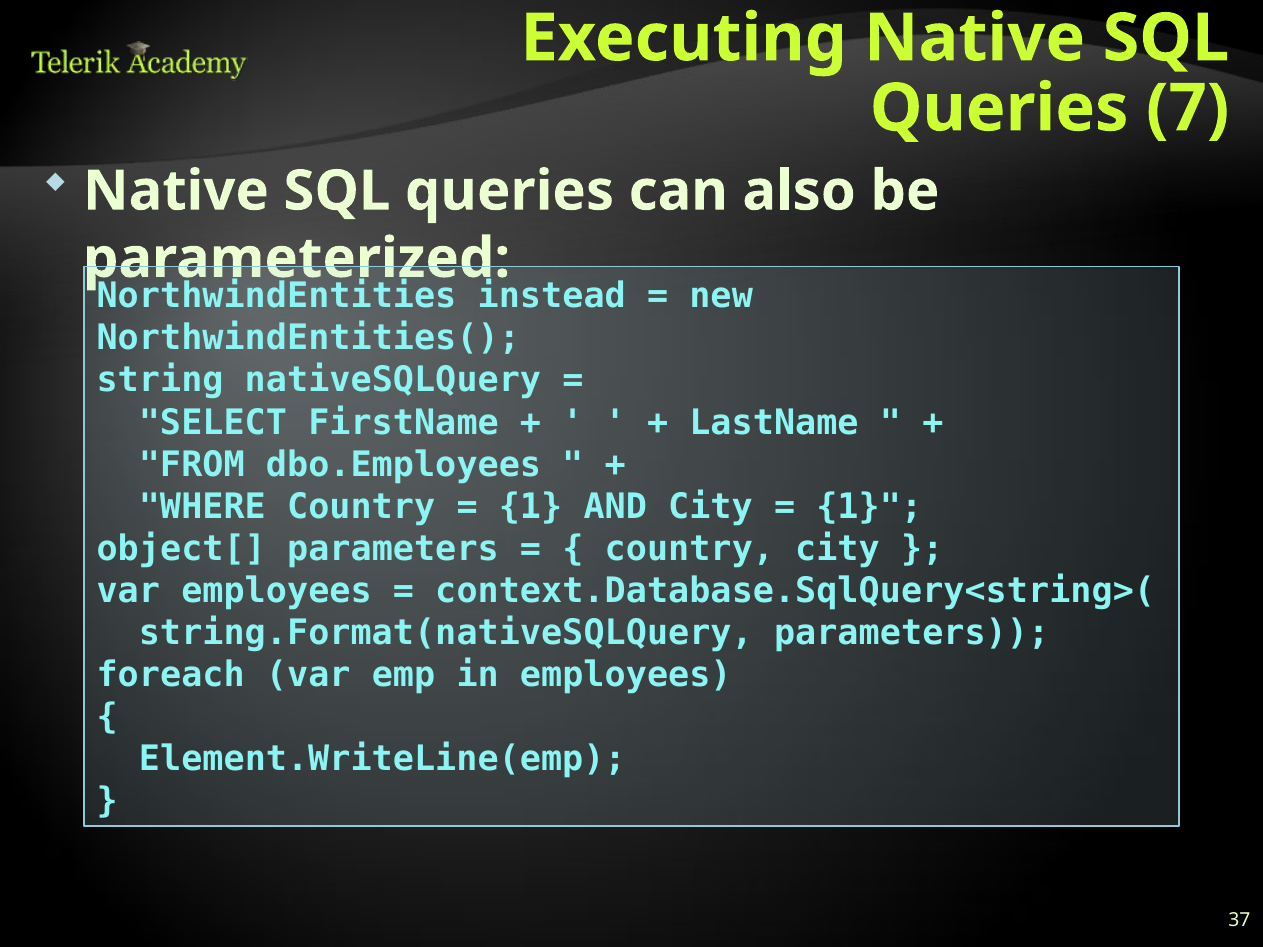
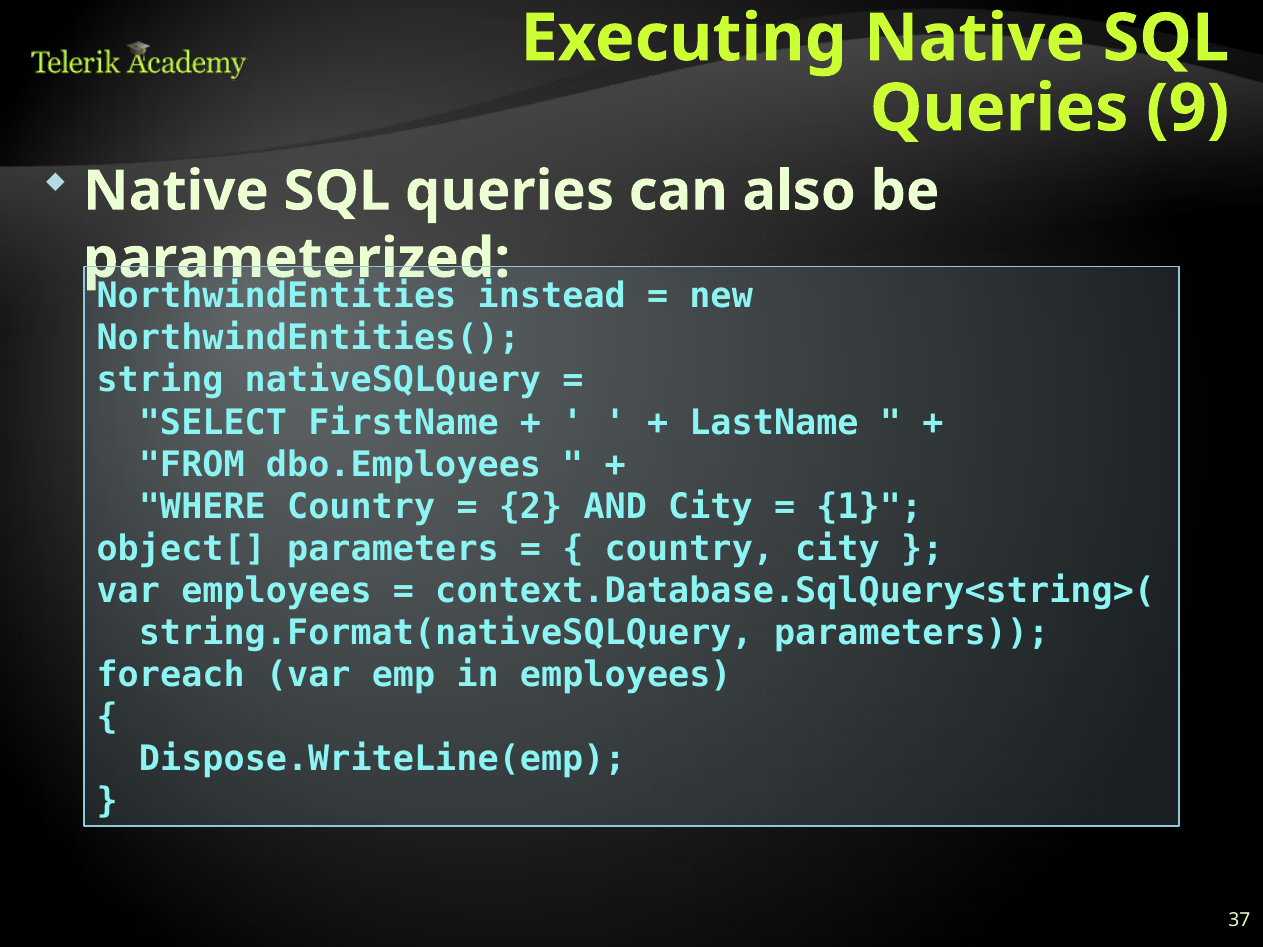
7: 7 -> 9 (1188, 108)
1: 1 -> 2 (531, 507)
Element.WriteLine(emp: Element.WriteLine(emp -> Dispose.WriteLine(emp (382, 759)
